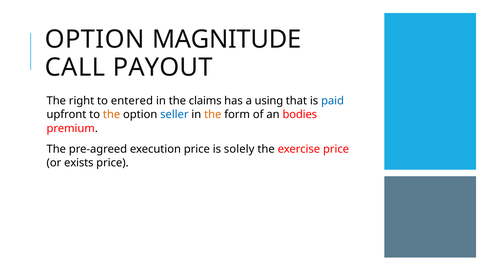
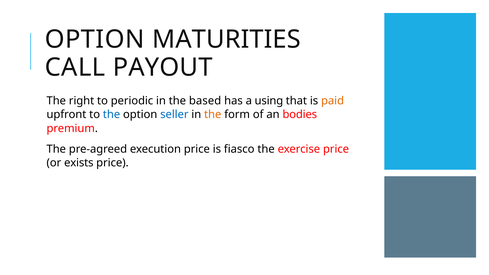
MAGNITUDE: MAGNITUDE -> MATURITIES (227, 40)
entered: entered -> periodic (132, 101)
claims: claims -> based (205, 101)
paid colour: blue -> orange (333, 101)
the colour: orange -> blue (112, 115)
solely: solely -> fiasco (239, 149)
